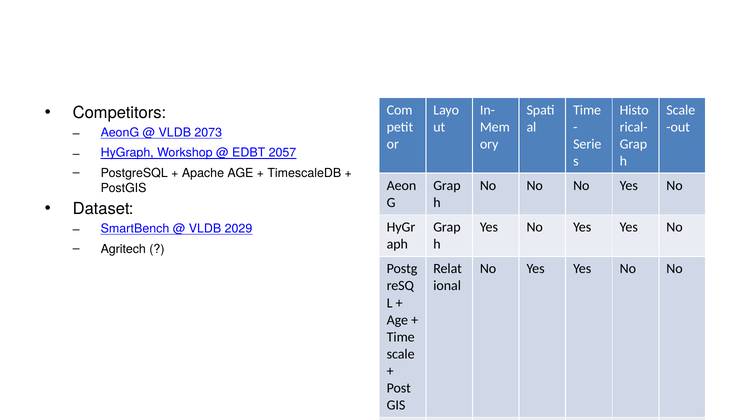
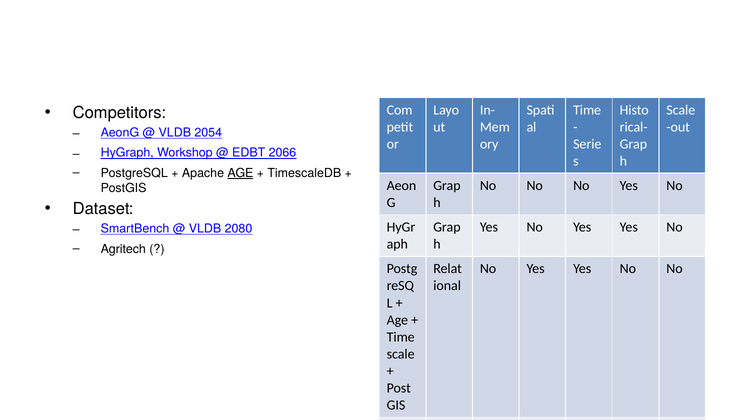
2073: 2073 -> 2054 (208, 132)
2057: 2057 -> 2066 (282, 153)
AGE underline: none -> present (240, 173)
2029: 2029 -> 2080 (238, 228)
